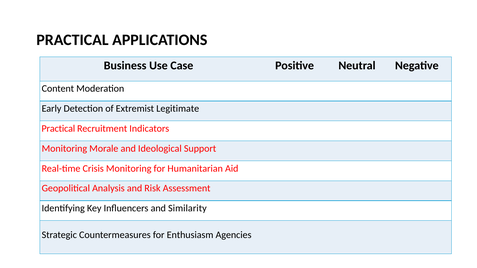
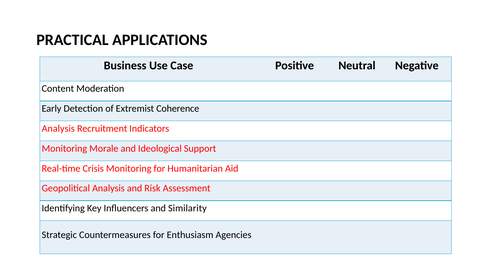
Legitimate: Legitimate -> Coherence (178, 109)
Practical: Practical -> Analysis (58, 129)
